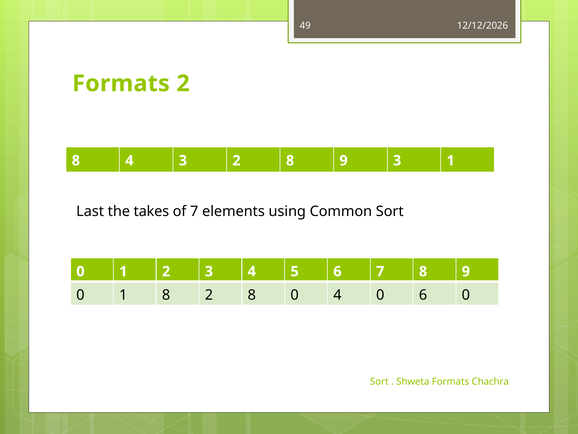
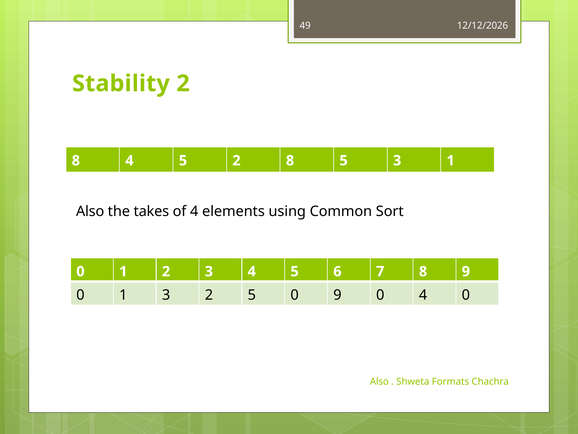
Formats: Formats -> Stability (121, 83)
8 4 3: 3 -> 5 (183, 160)
2 8 9: 9 -> 5 (344, 160)
Last: Last -> Also (90, 211)
of 7: 7 -> 4 (194, 211)
1 8: 8 -> 3 (166, 295)
8: 8 -> 5 (252, 295)
0 4: 4 -> 9 (337, 295)
0 6: 6 -> 4 (423, 295)
Sort: Sort -> Also (379, 381)
